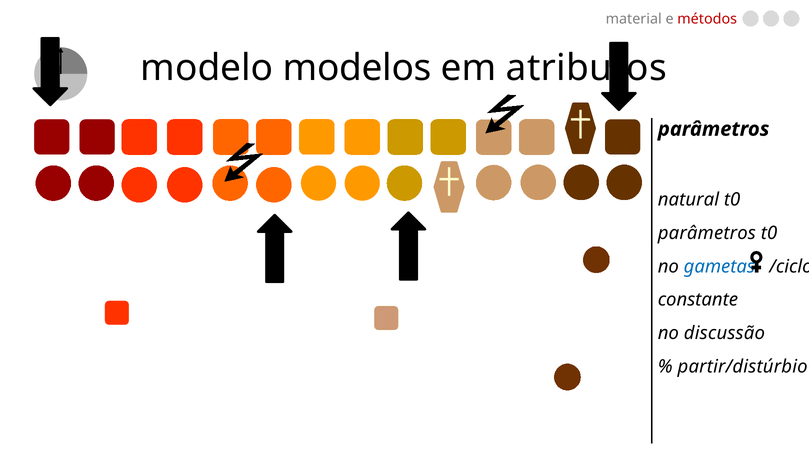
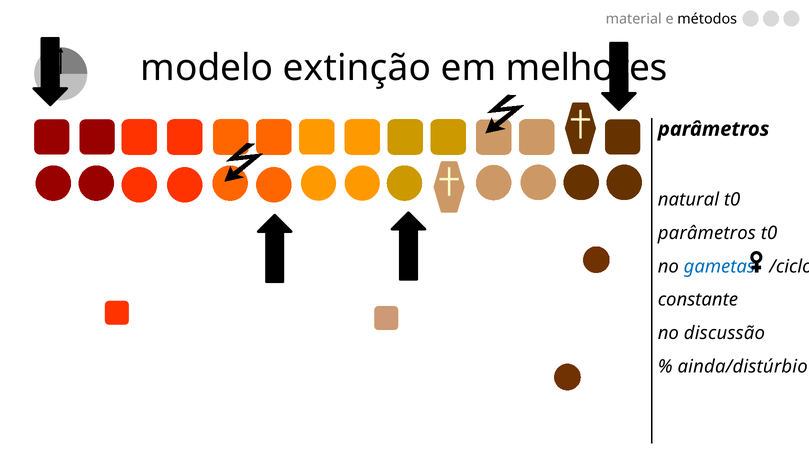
métodos colour: red -> black (707, 19)
modelos: modelos -> extinção (357, 68)
atributos: atributos -> melhores (587, 68)
partir/distúrbio: partir/distúrbio -> ainda/distúrbio (743, 366)
